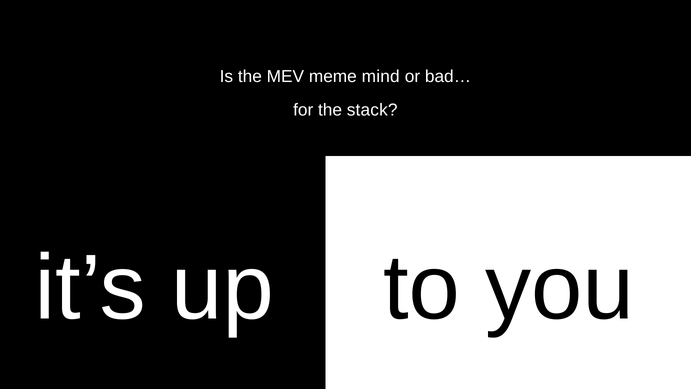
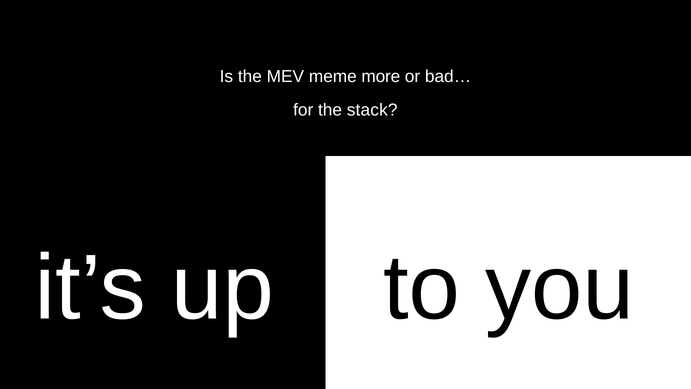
mind: mind -> more (381, 77)
